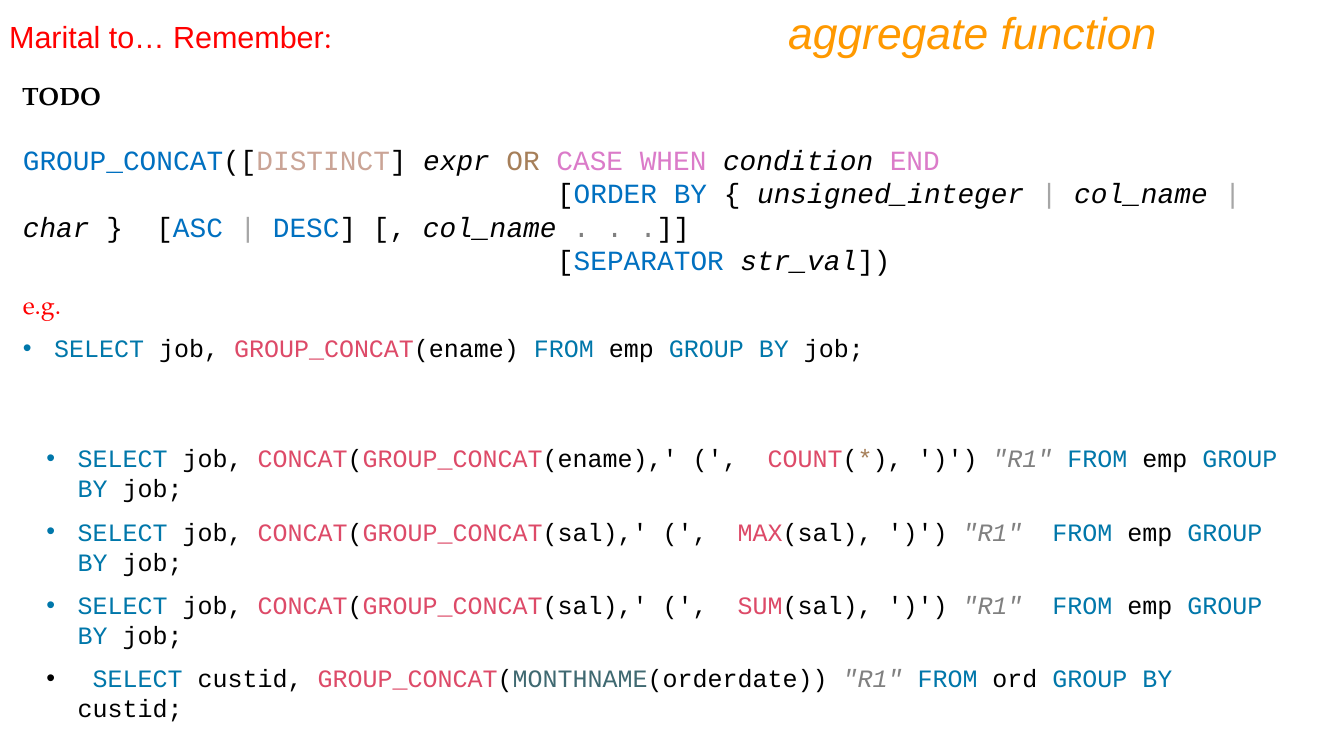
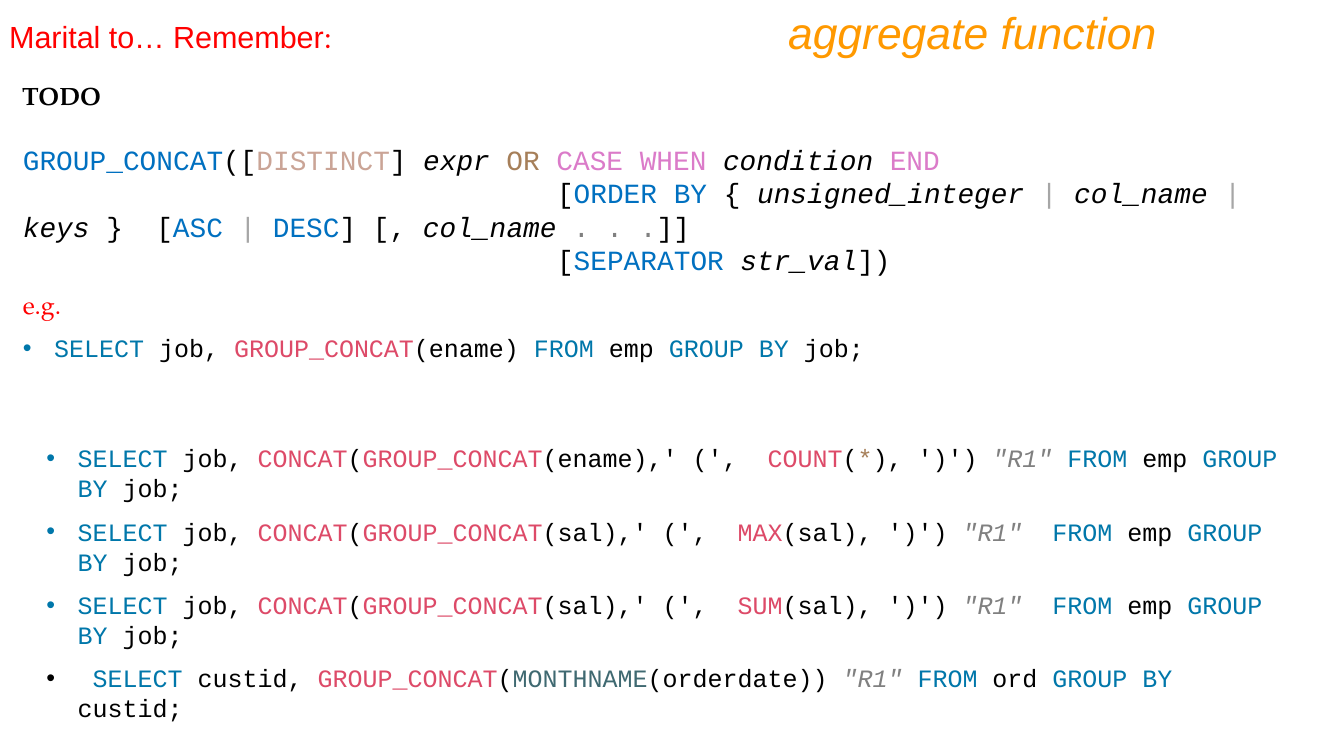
char: char -> keys (56, 228)
